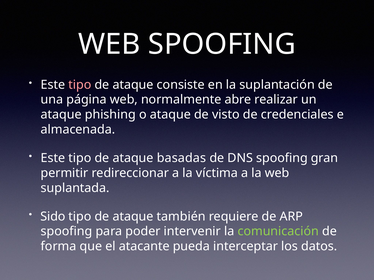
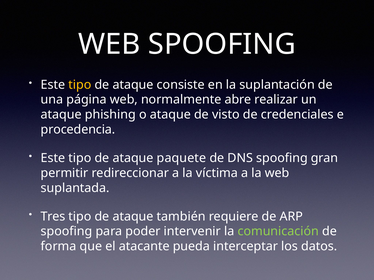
tipo colour: pink -> yellow (80, 85)
almacenada: almacenada -> procedencia (78, 130)
basadas: basadas -> paquete (181, 158)
Sido: Sido -> Tres (53, 217)
